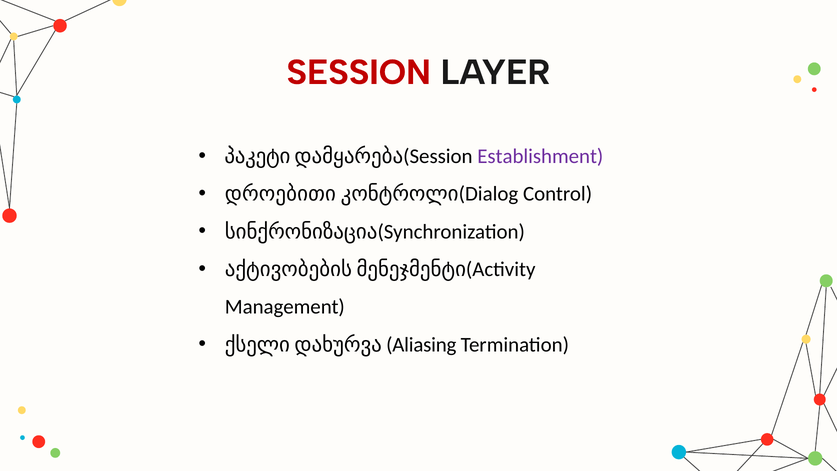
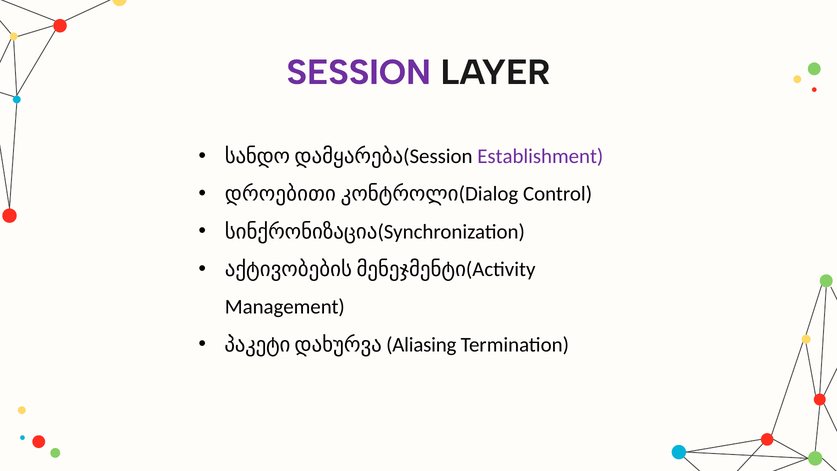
SESSION colour: red -> purple (359, 72)
პაკეტი: პაკეტი -> სანდო (257, 156)
ქსელი: ქსელი -> პაკეტი (257, 345)
